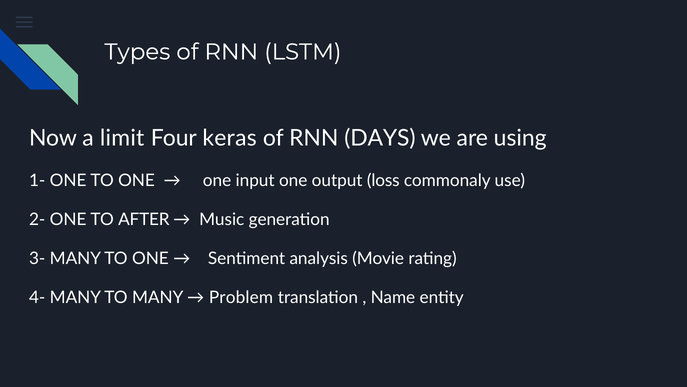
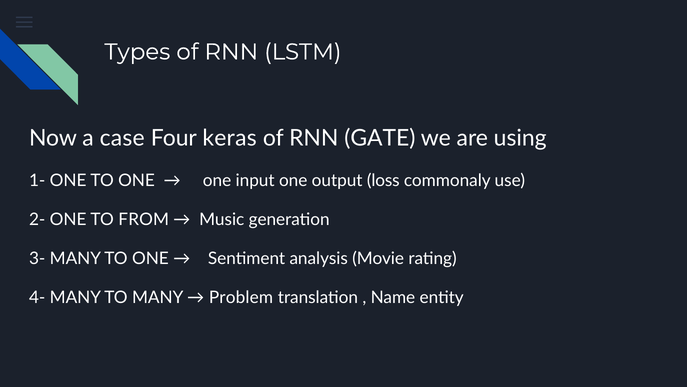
limit: limit -> case (122, 138)
DAYS: DAYS -> GATE (380, 138)
AFTER: AFTER -> FROM (144, 219)
